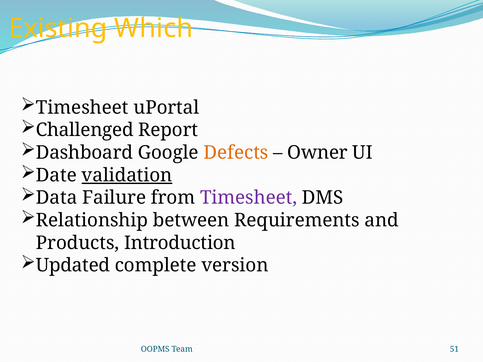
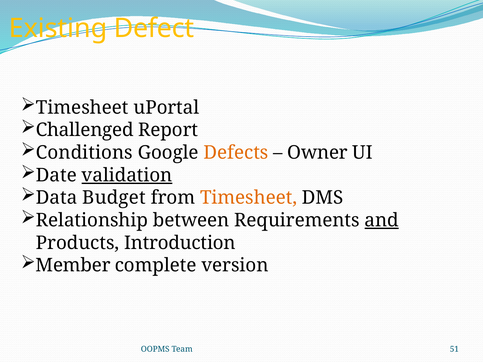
Which: Which -> Defect (154, 28)
Dashboard: Dashboard -> Conditions (84, 153)
Failure: Failure -> Budget (114, 198)
Timesheet colour: purple -> orange (249, 198)
and underline: none -> present (382, 220)
Updated: Updated -> Member (73, 266)
